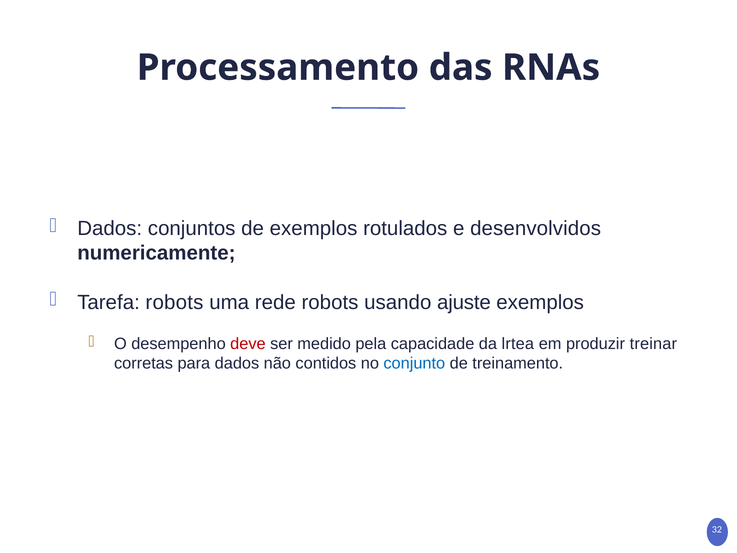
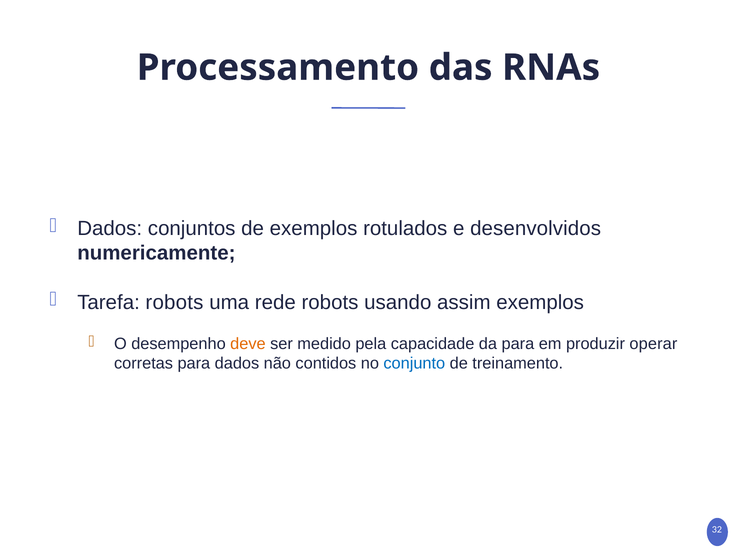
ajuste: ajuste -> assim (464, 302)
deve colour: red -> orange (248, 344)
da lrtea: lrtea -> para (518, 344)
treinar: treinar -> operar (653, 344)
